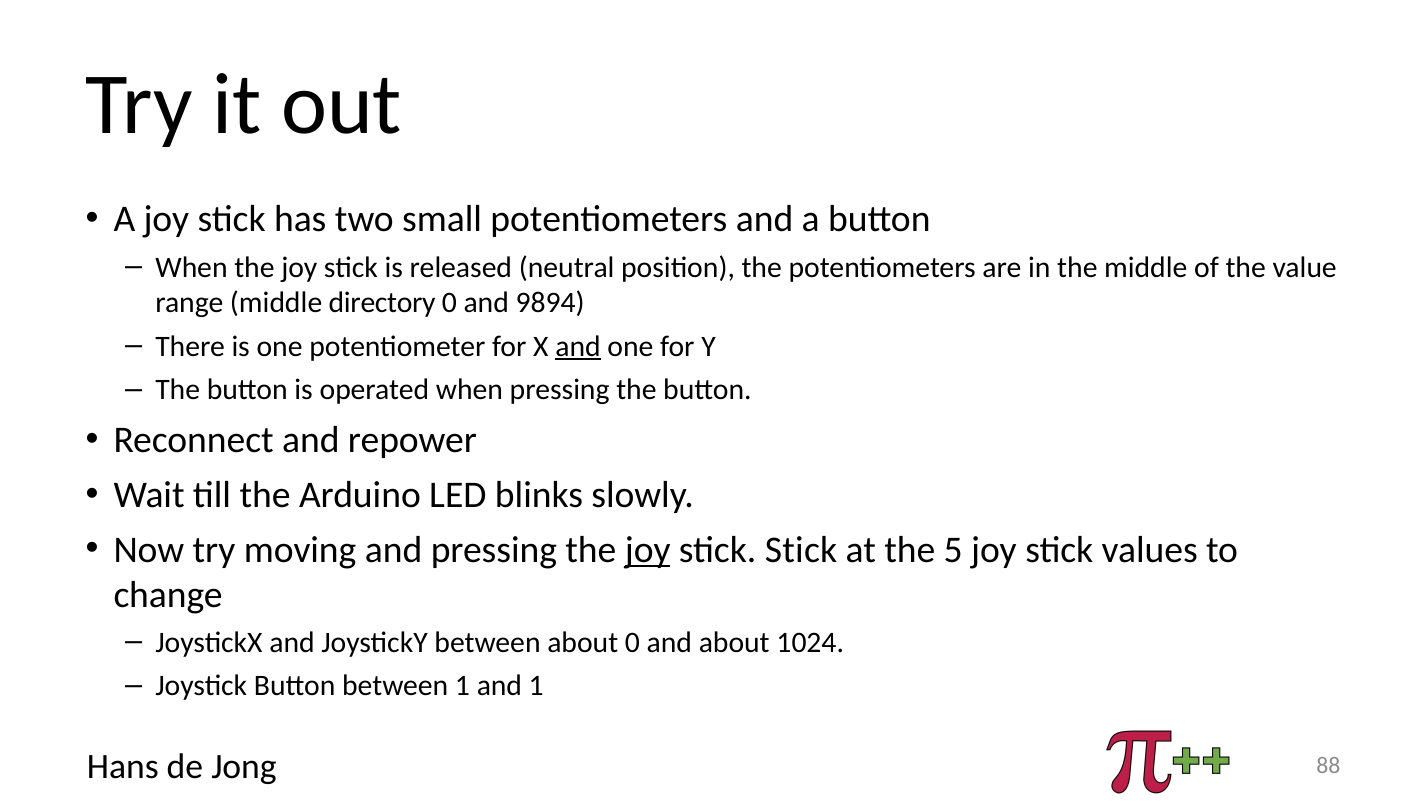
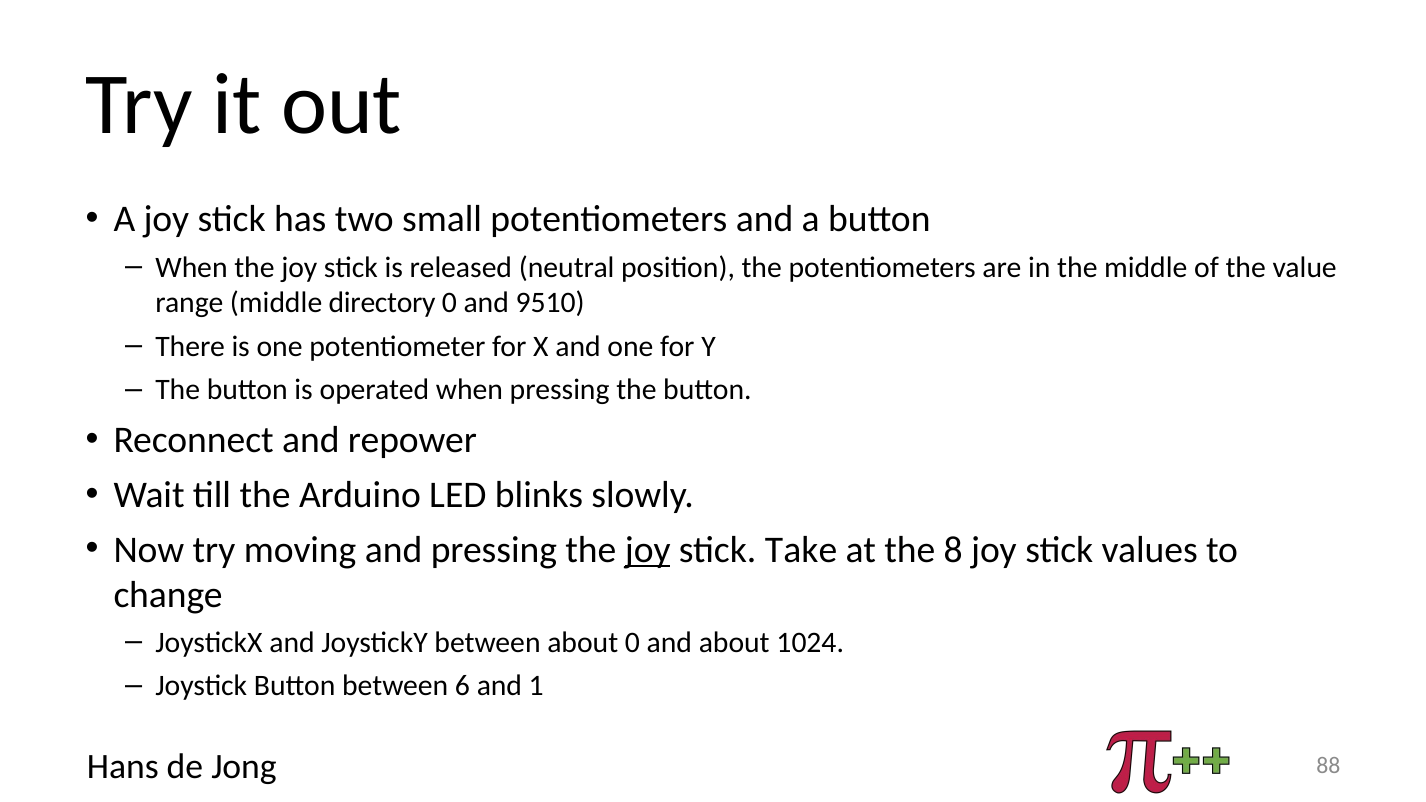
9894: 9894 -> 9510 (550, 303)
and underline: present -> none (578, 346)
stick Stick: Stick -> Take (801, 550)
5: 5 -> 8 (953, 550)
between 1: 1 -> 6 (462, 686)
